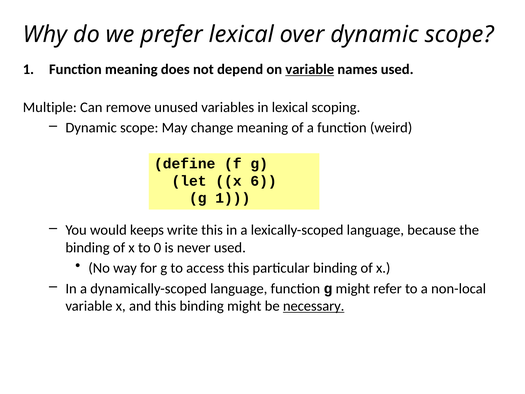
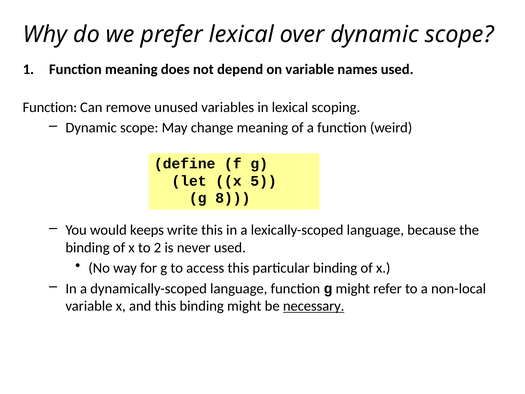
variable underline: present -> none (310, 69)
Multiple: Multiple -> Function (50, 107)
6: 6 -> 5 (264, 181)
g 1: 1 -> 8 (233, 198)
0: 0 -> 2 (157, 247)
